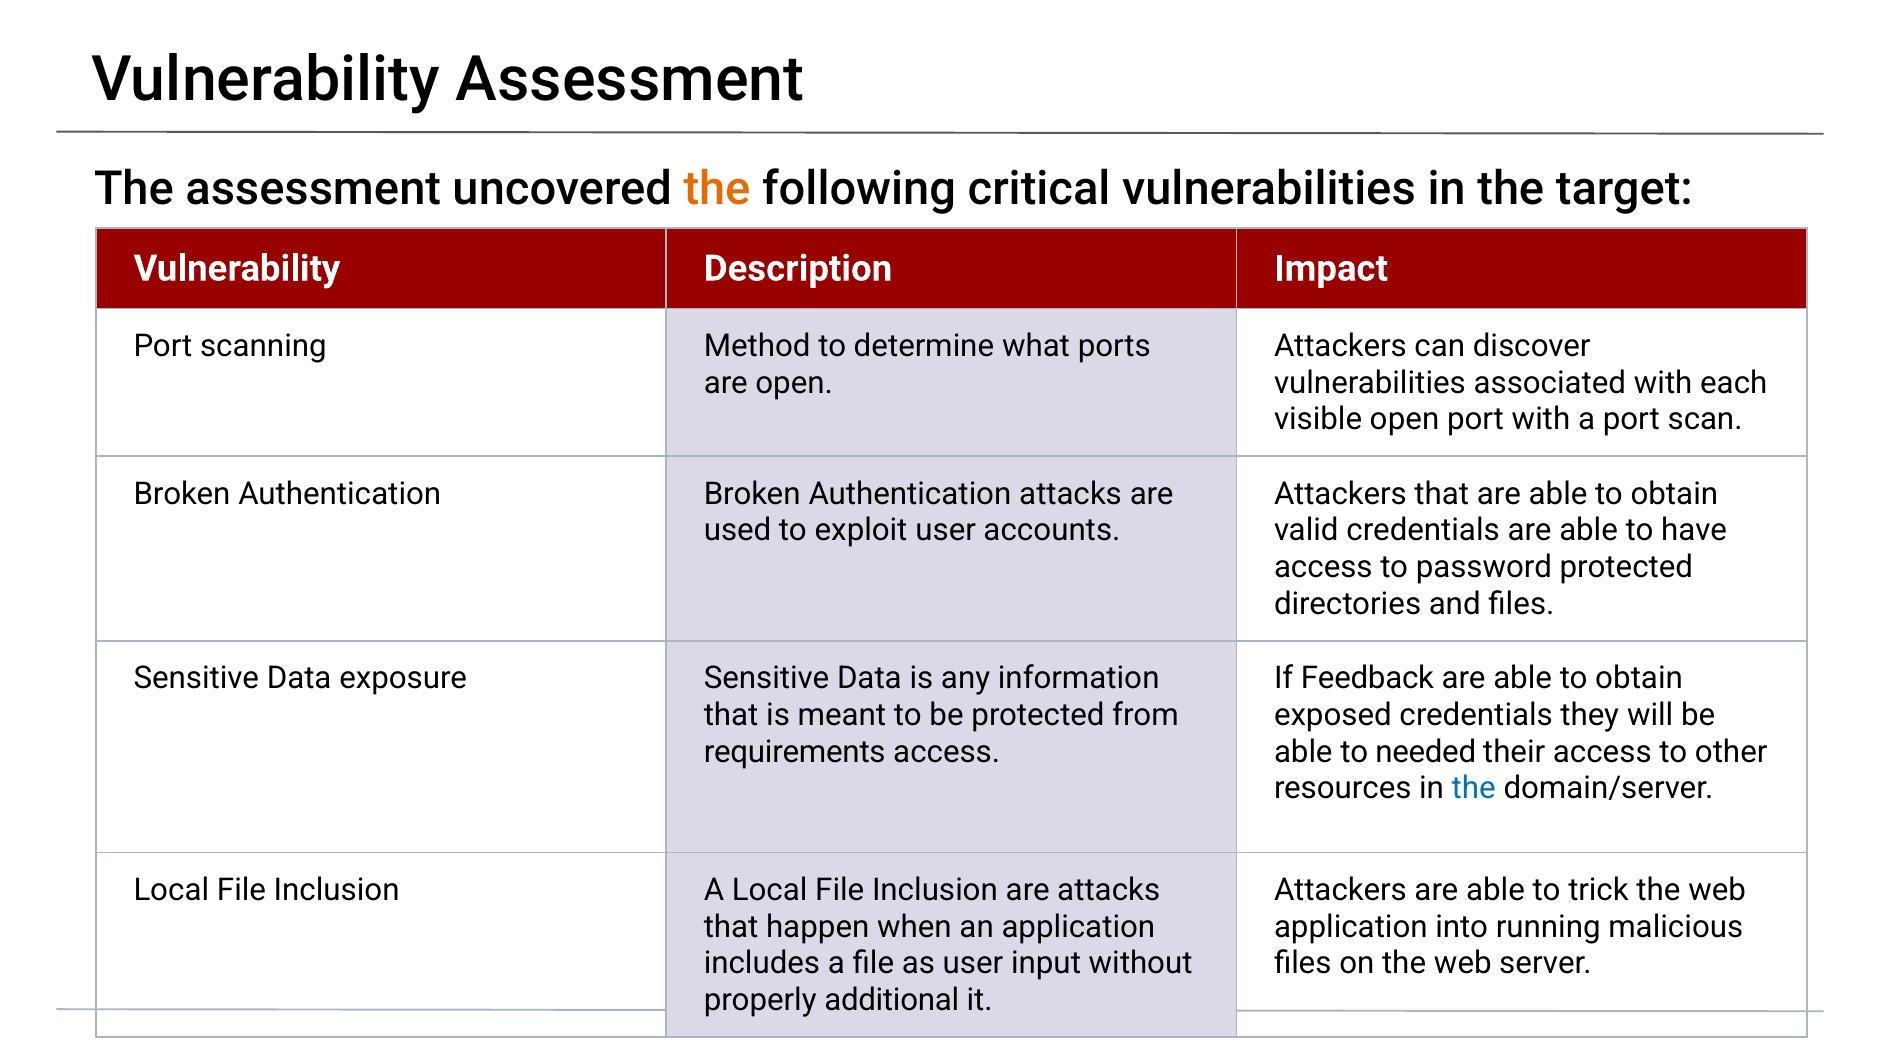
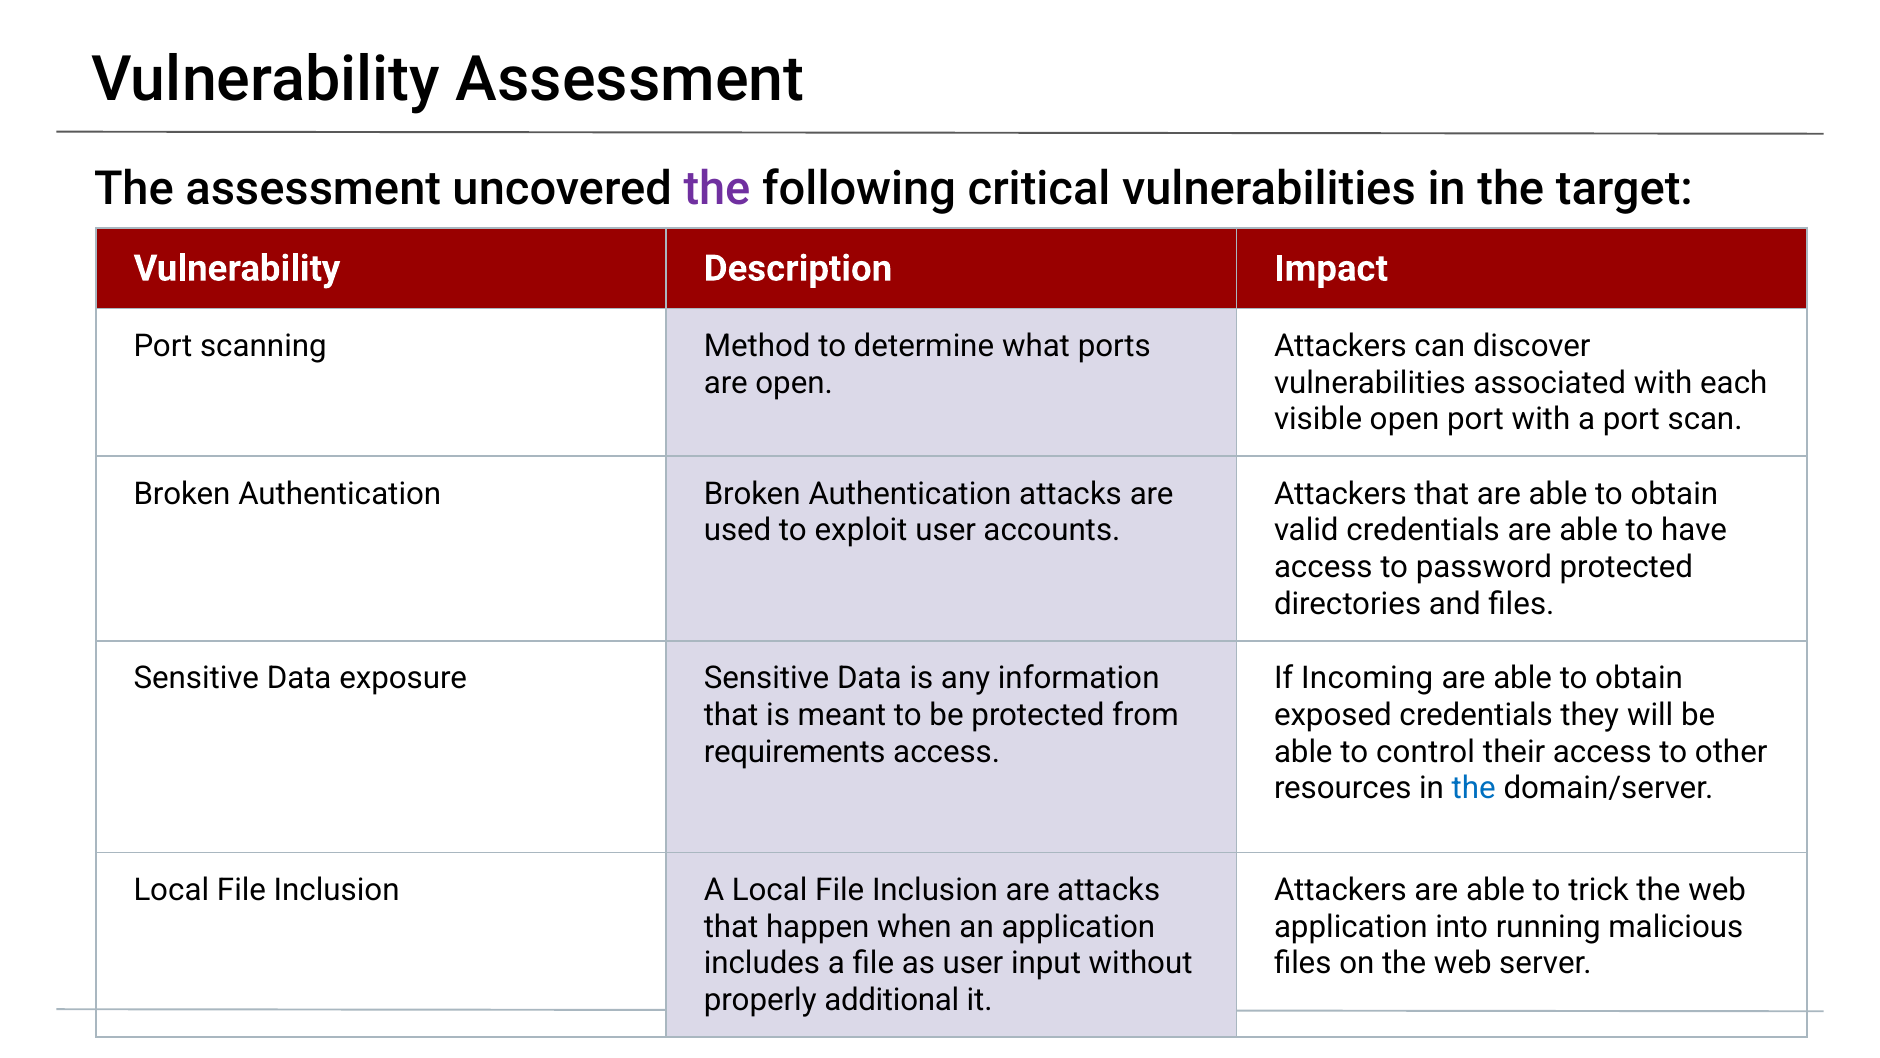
the colour: orange -> purple (717, 189)
Feedback: Feedback -> Incoming (1367, 678)
needed: needed -> control (1426, 751)
